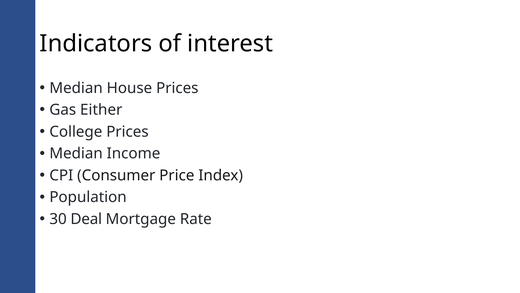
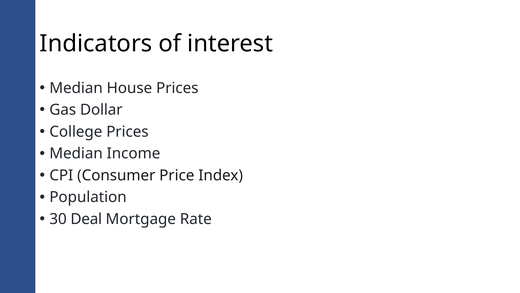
Either: Either -> Dollar (101, 110)
